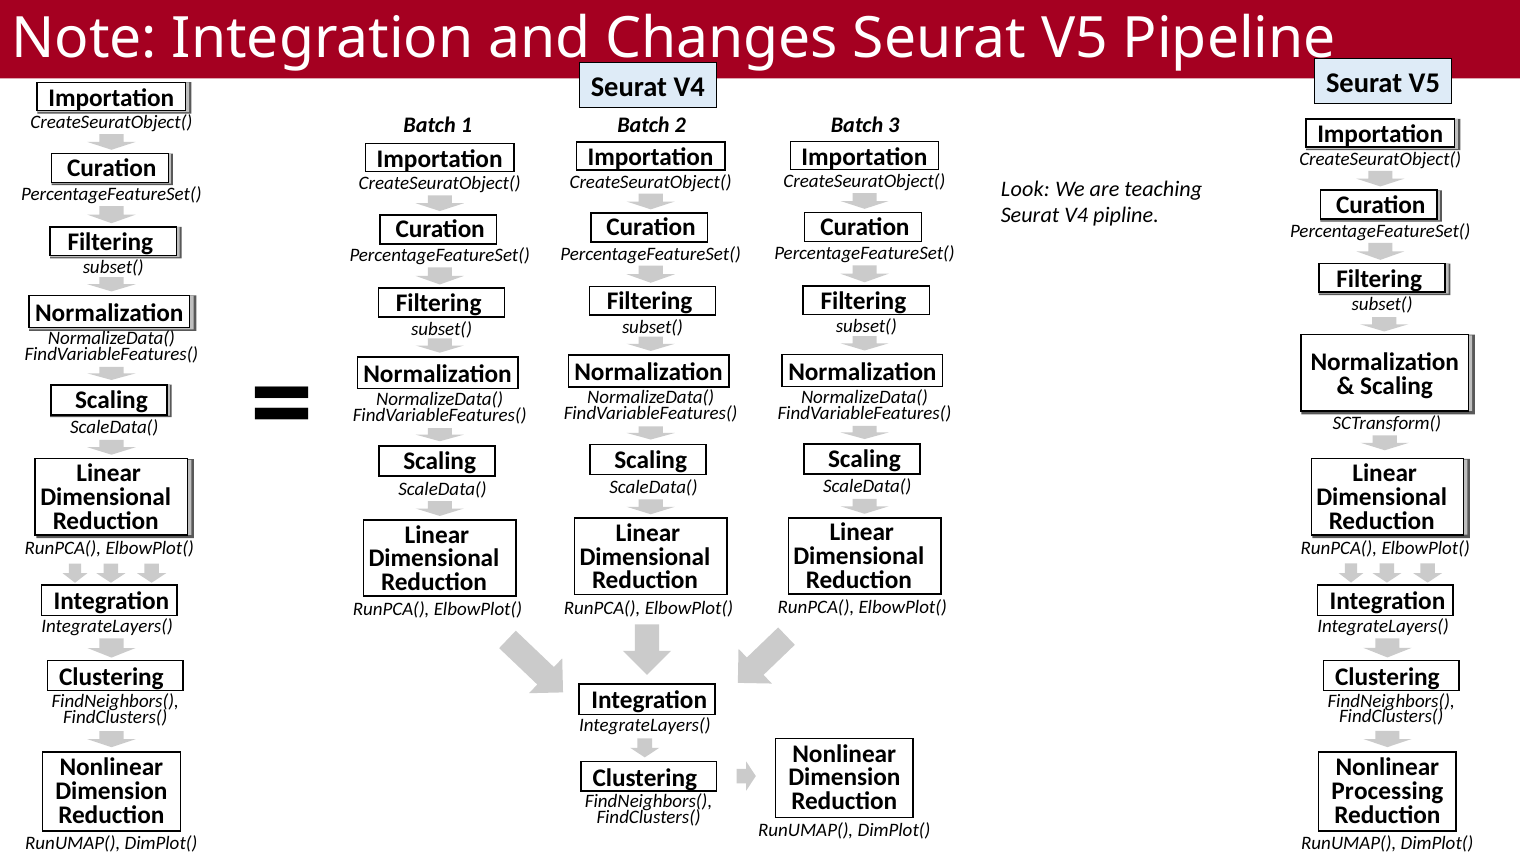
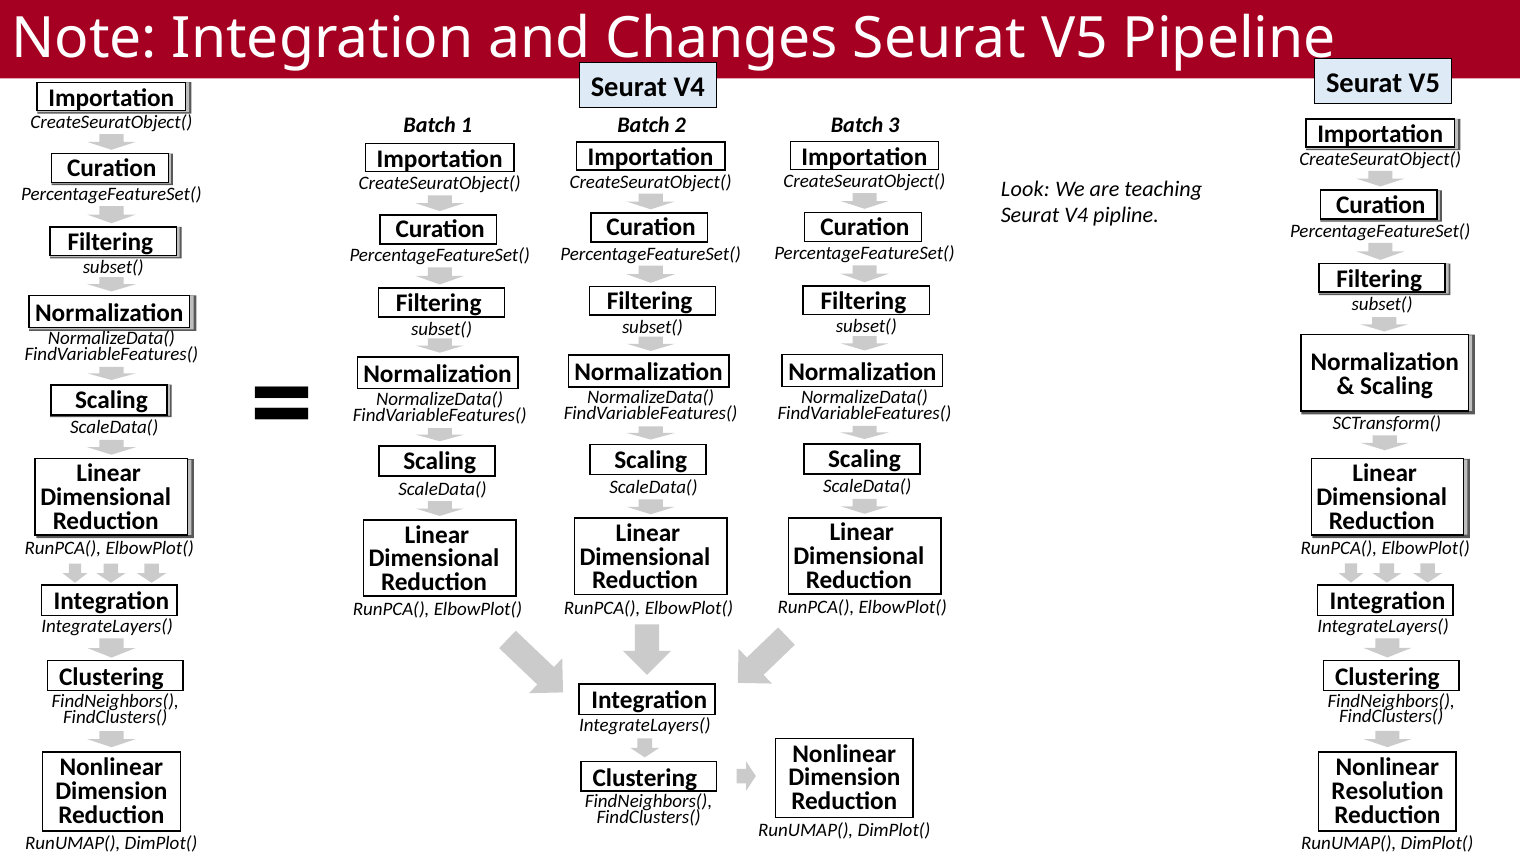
Processing: Processing -> Resolution (1387, 791)
